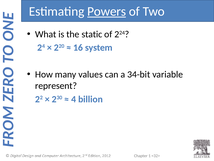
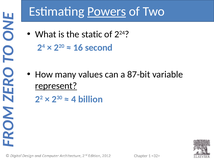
system: system -> second (99, 48)
34-bit: 34-bit -> 87-bit (139, 74)
represent underline: none -> present (56, 86)
